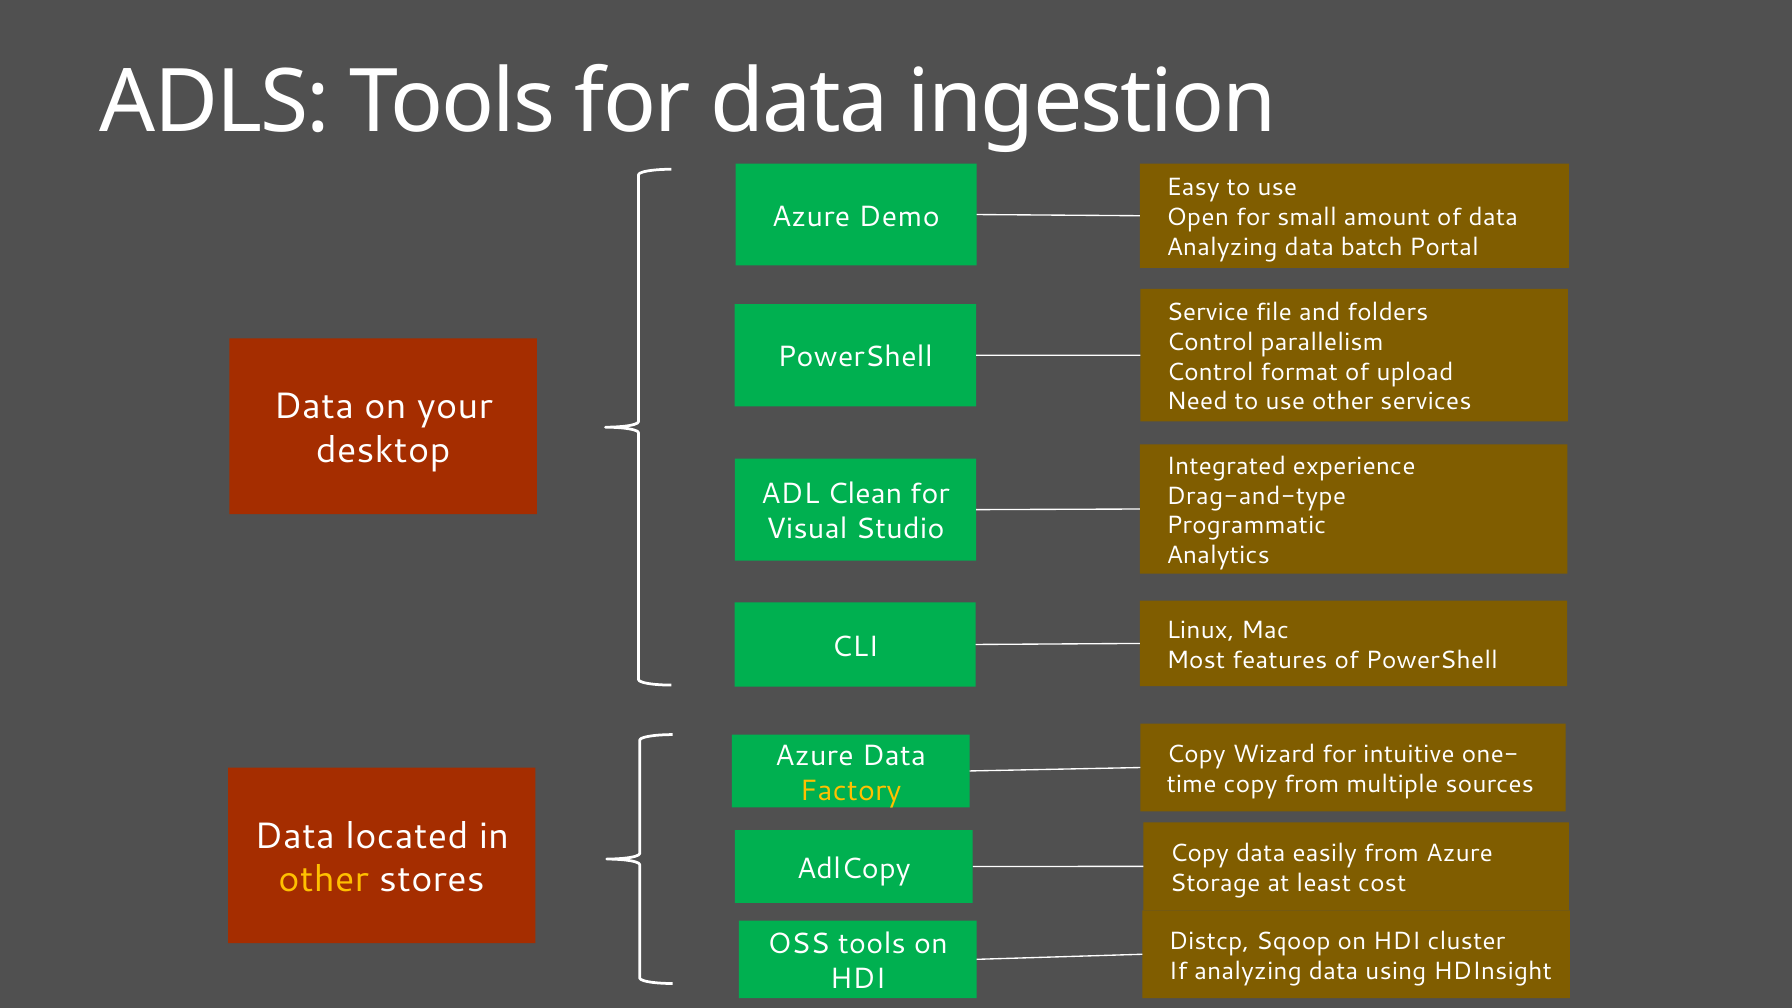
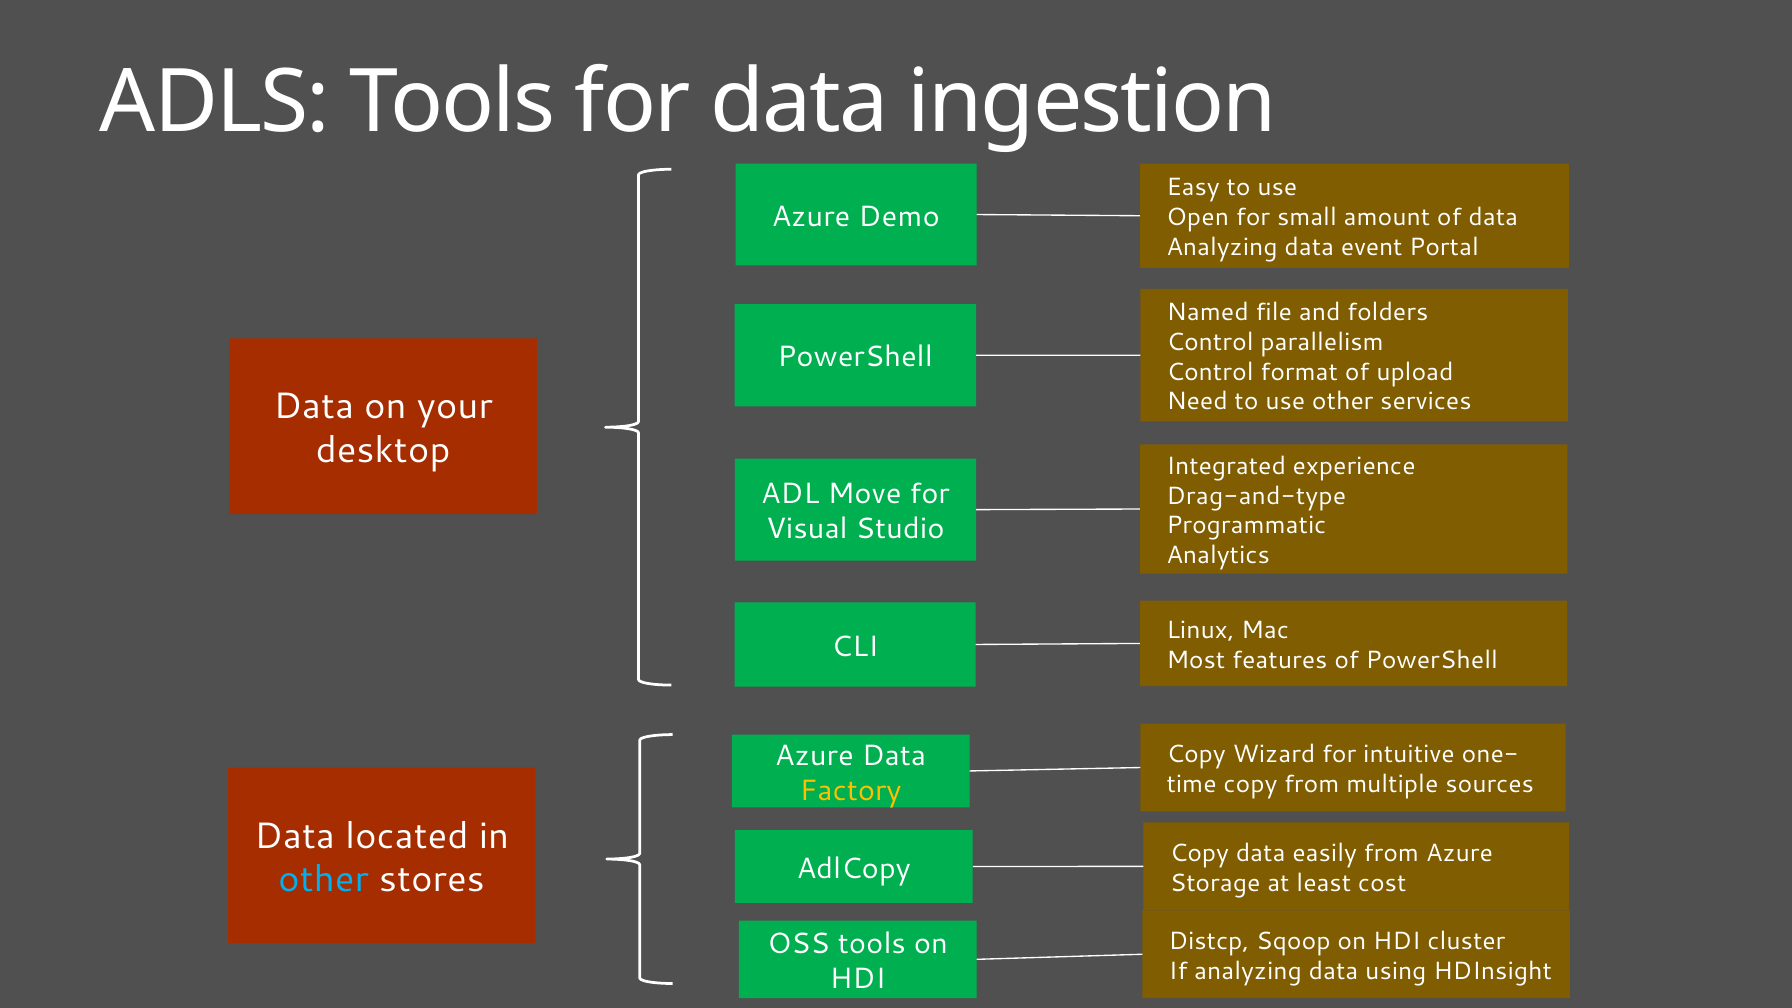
batch: batch -> event (1372, 247)
Service: Service -> Named (1208, 312)
Clean: Clean -> Move (865, 494)
other colour: yellow -> light blue (324, 880)
